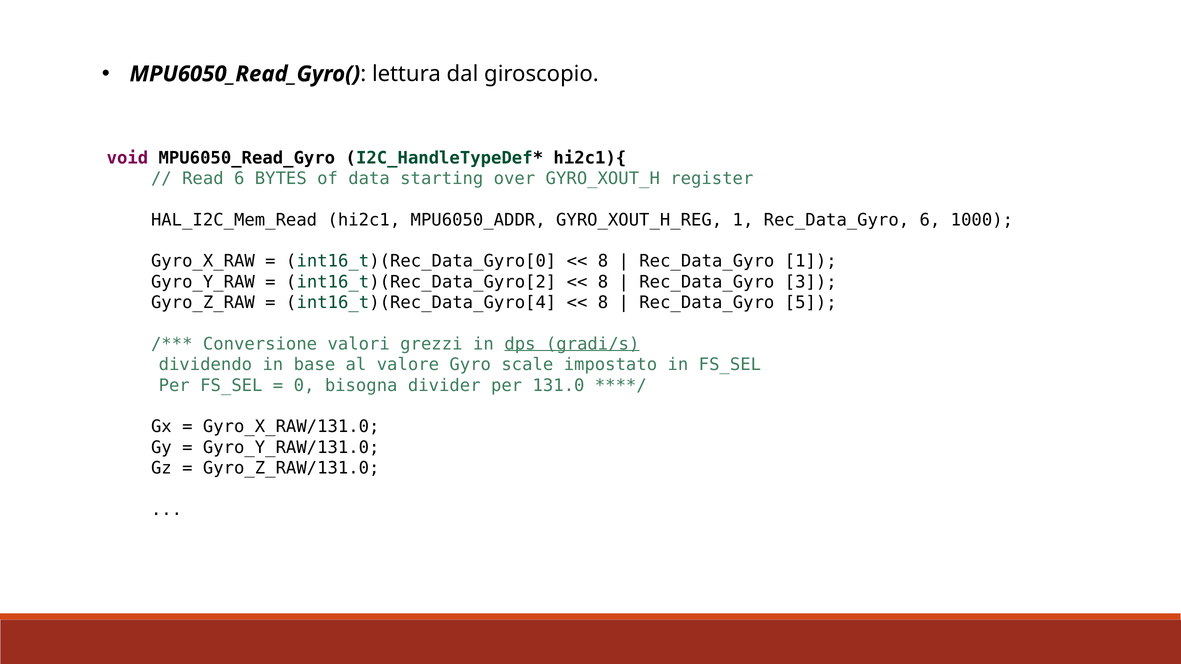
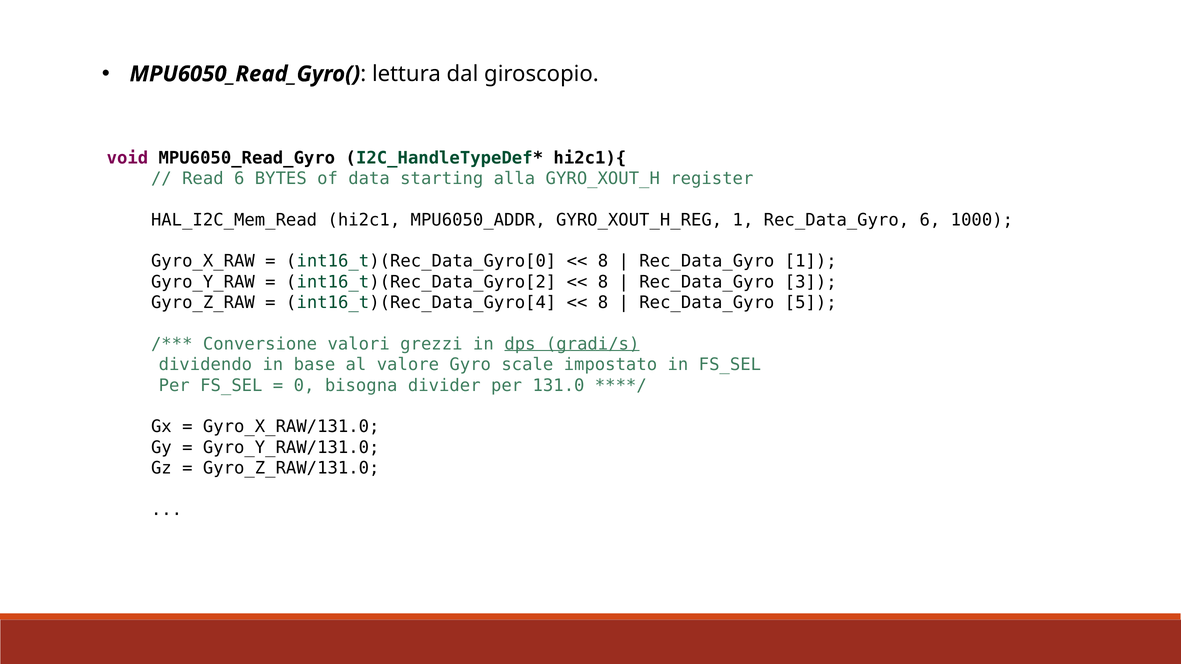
over: over -> alla (514, 179)
